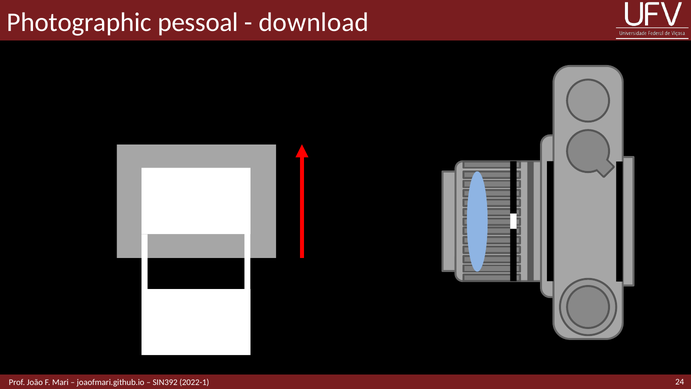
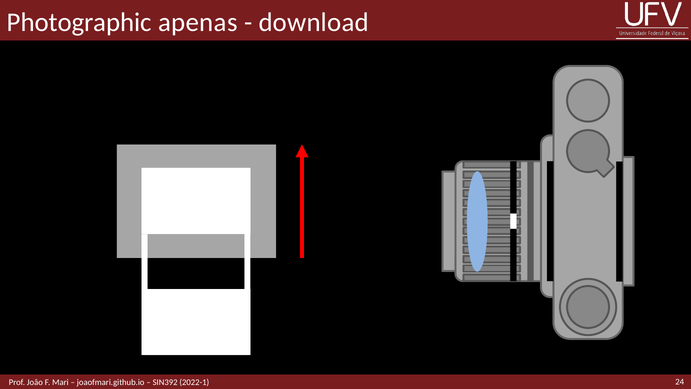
pessoal: pessoal -> apenas (198, 22)
